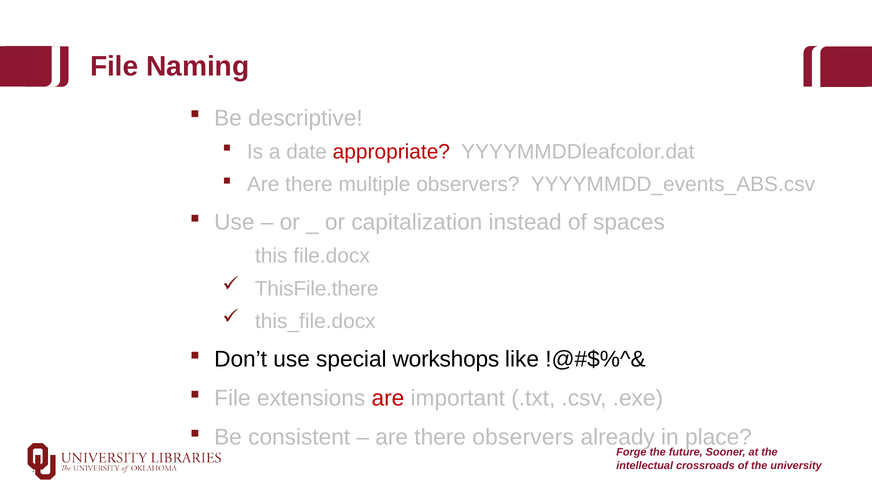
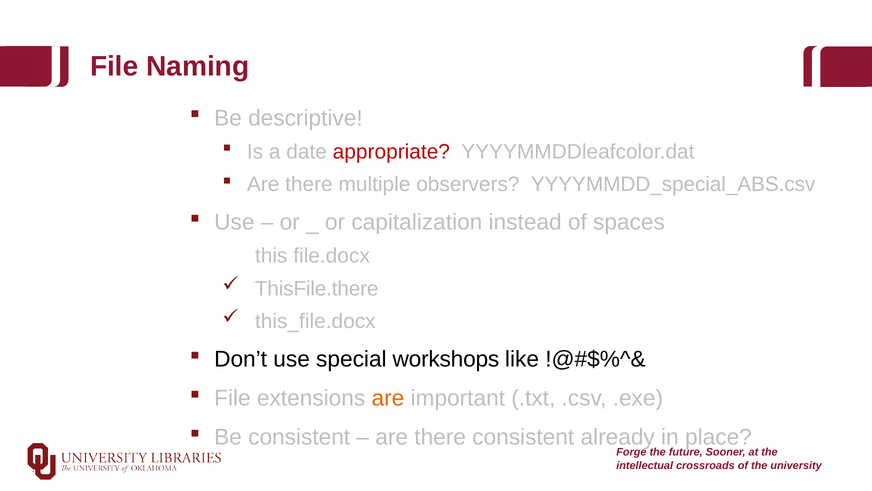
YYYYMMDD_events_ABS.csv: YYYYMMDD_events_ABS.csv -> YYYYMMDD_special_ABS.csv (673, 184)
are colour: red -> orange (388, 398)
there observers: observers -> consistent (523, 437)
